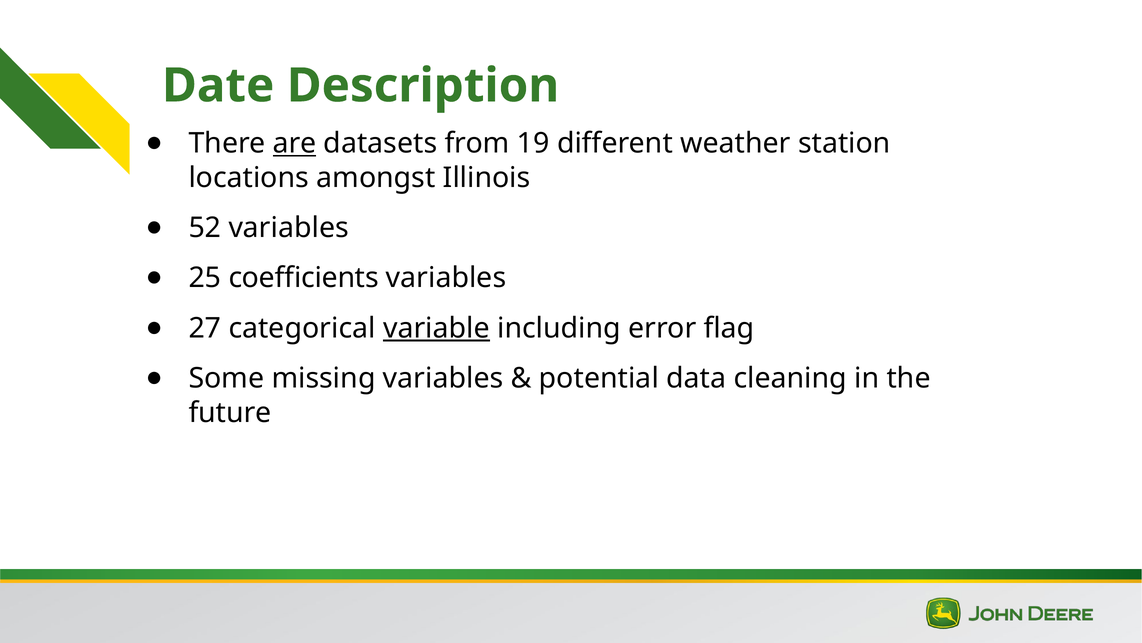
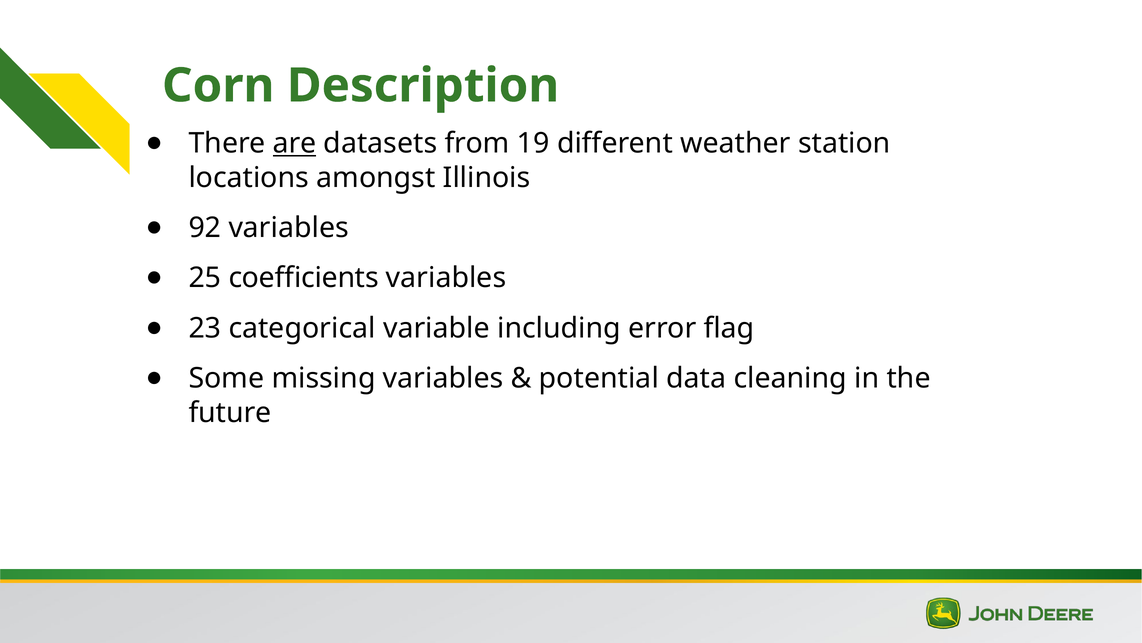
Date: Date -> Corn (218, 86)
52: 52 -> 92 (205, 228)
27: 27 -> 23 (205, 328)
variable underline: present -> none (437, 328)
